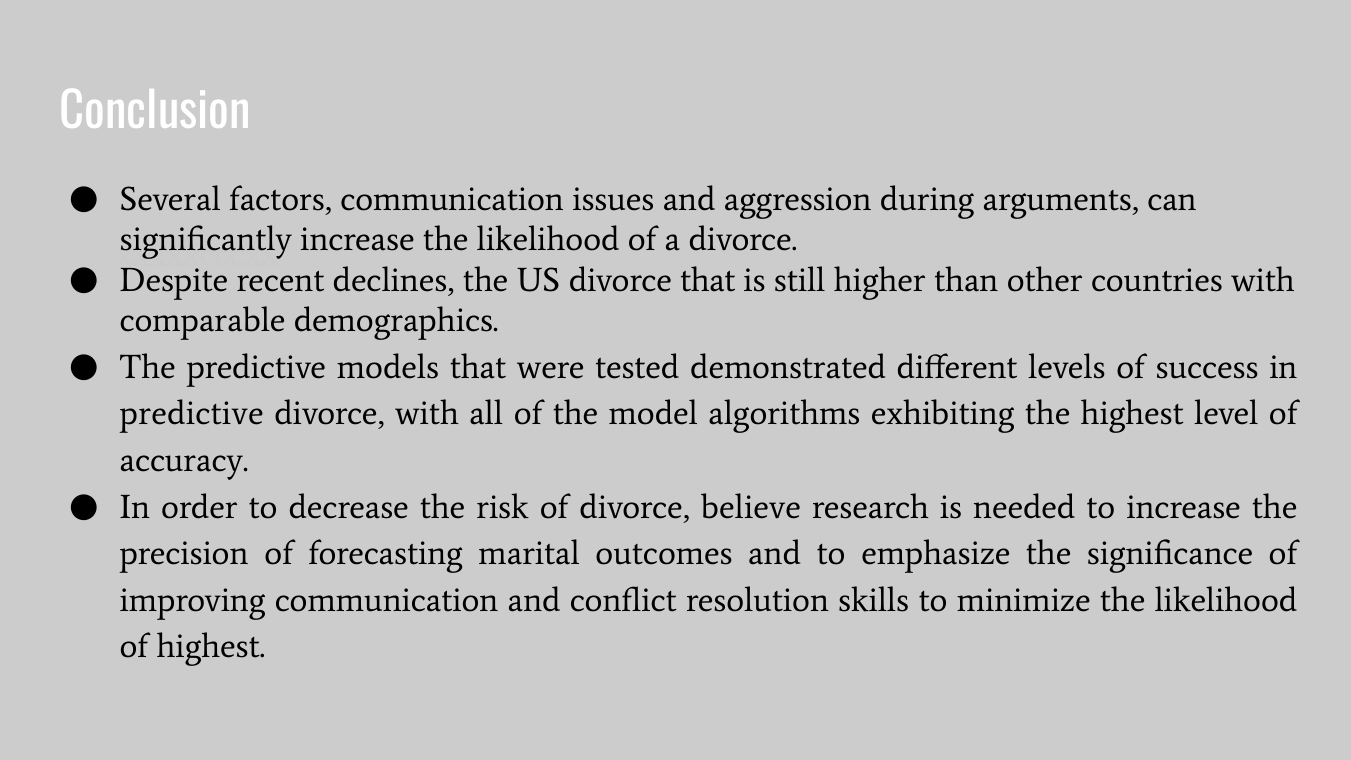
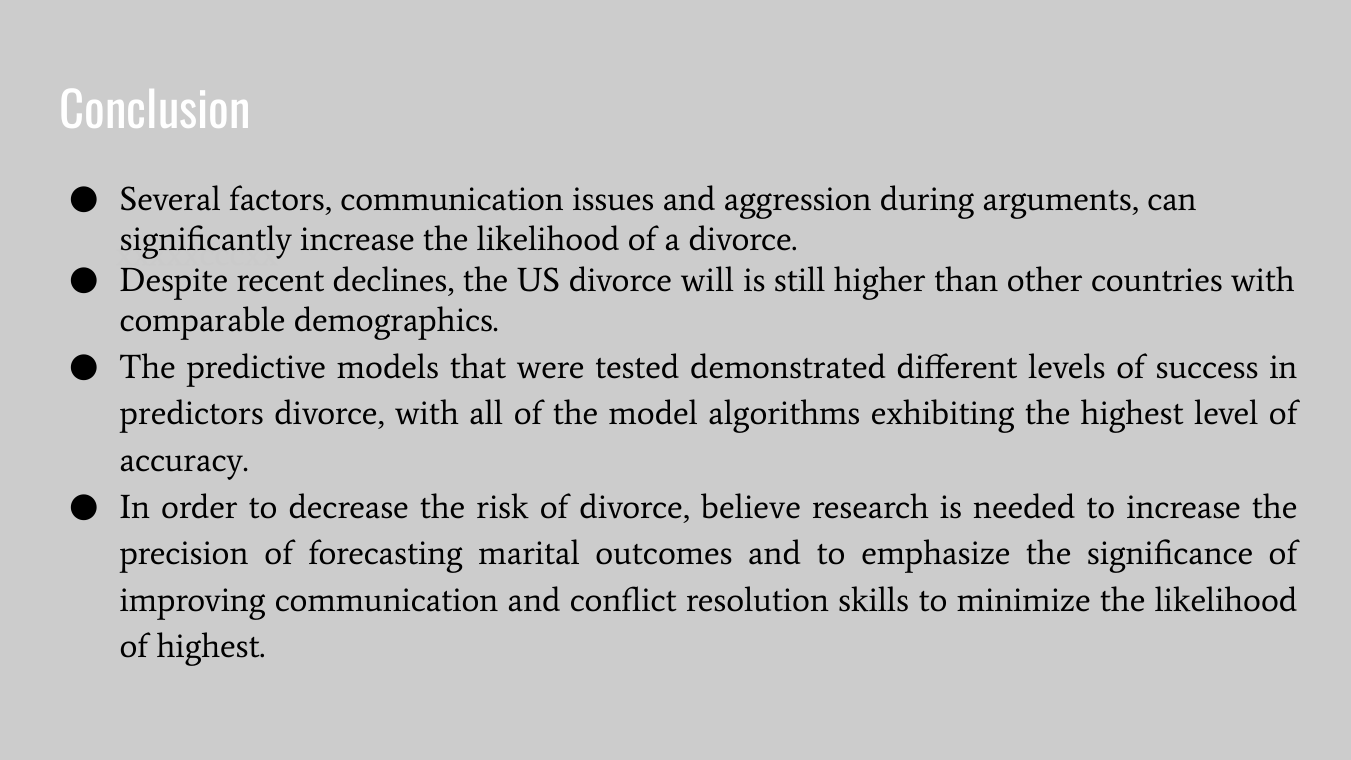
divorce that: that -> will (707, 280)
predictive: predictive -> predictors (192, 414)
